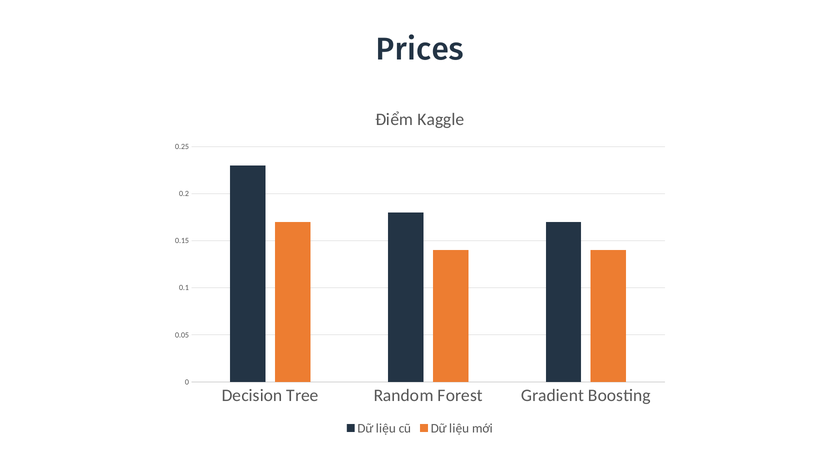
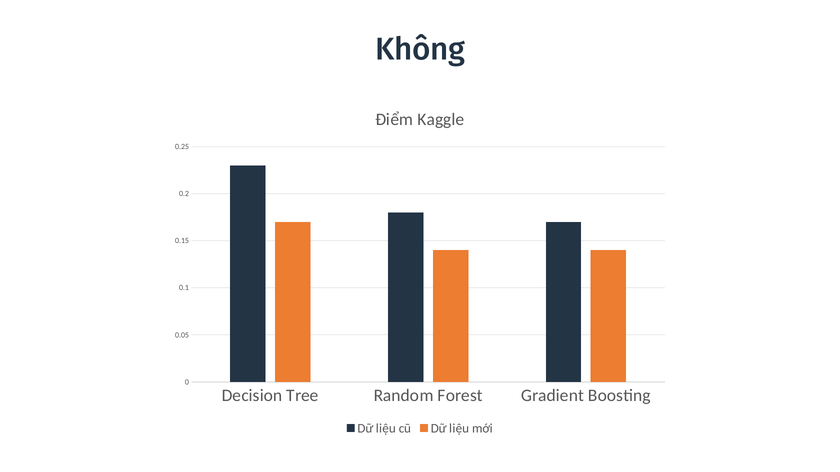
Prices: Prices -> Không (420, 50)
